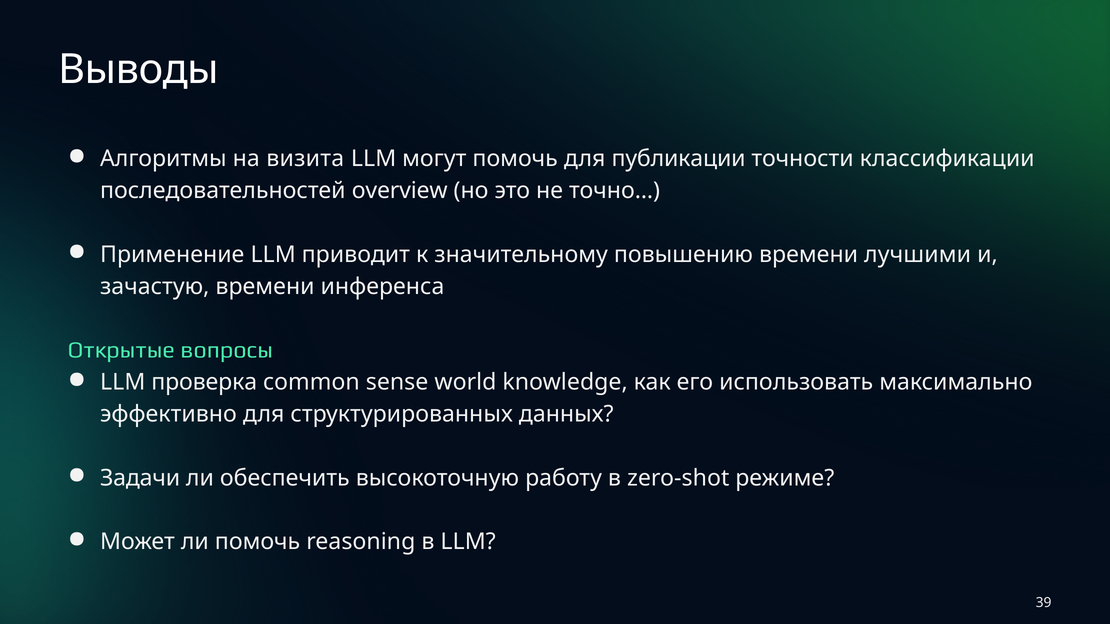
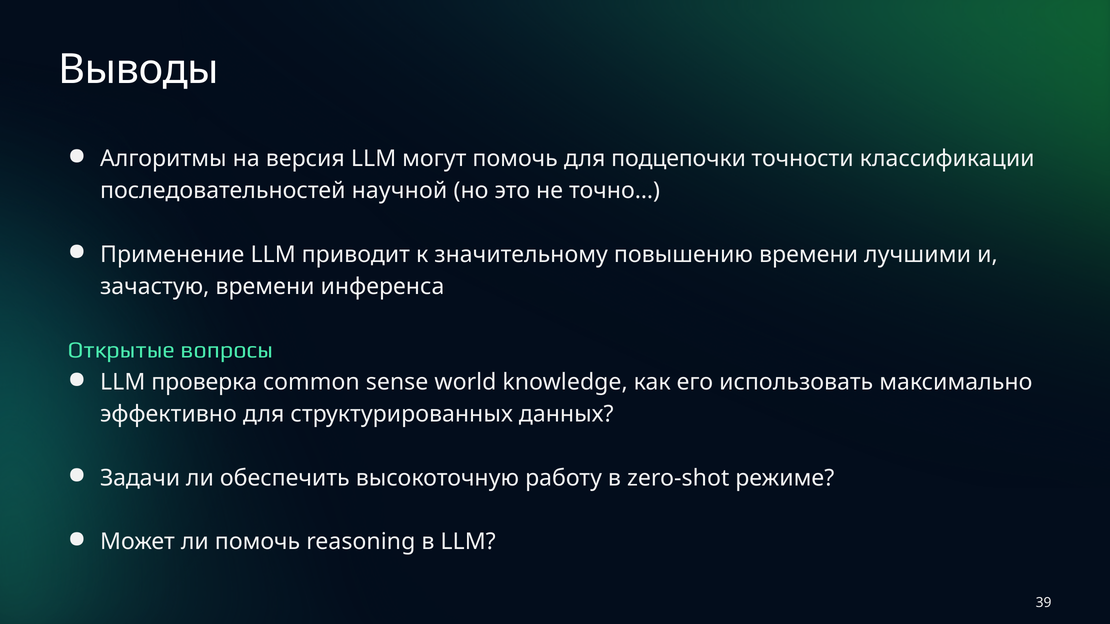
визита: визита -> версия (305, 159)
публикации: публикации -> подцепочки (679, 159)
overview: overview -> научной (399, 191)
